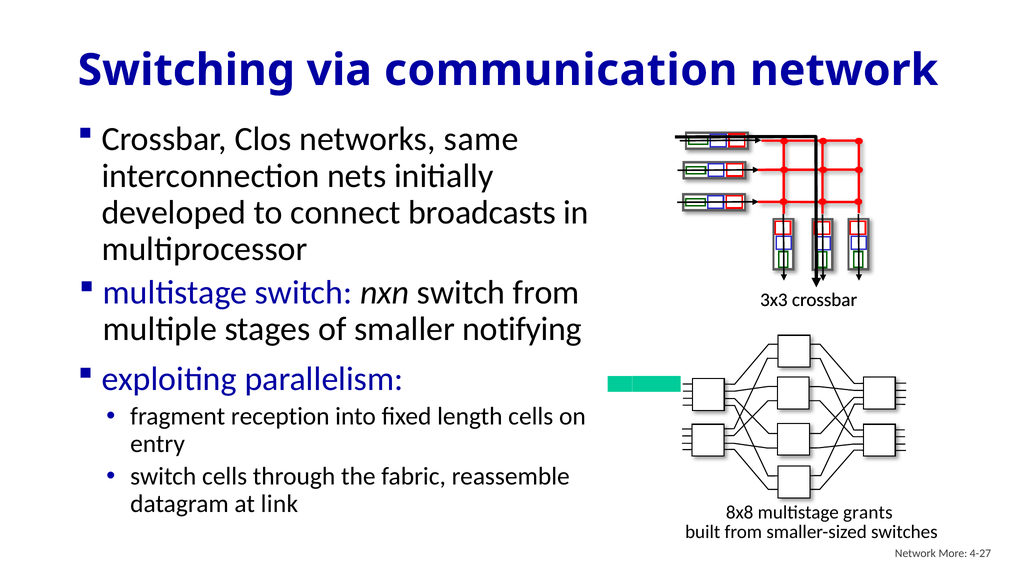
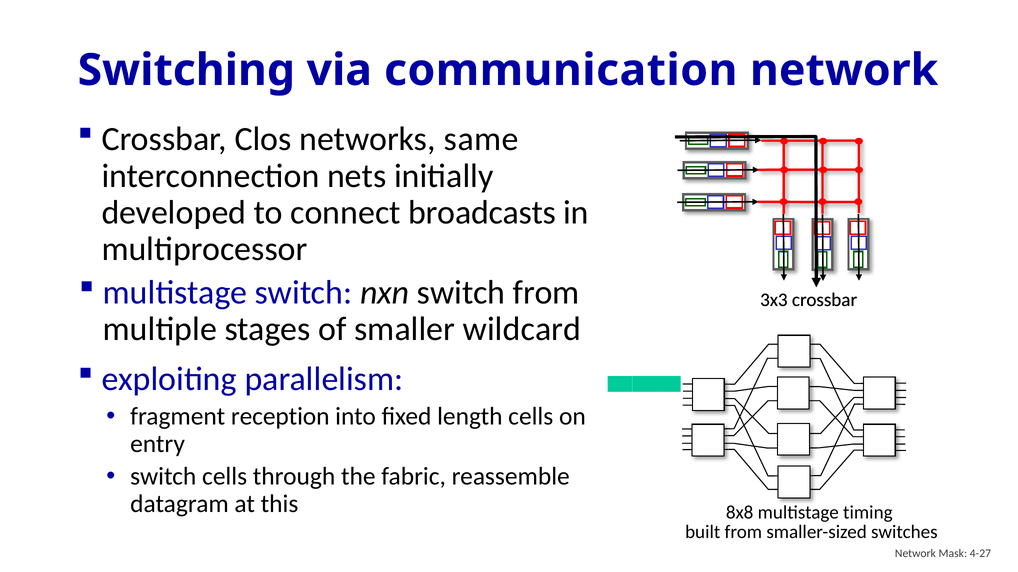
notifying: notifying -> wildcard (522, 329)
link: link -> this (280, 505)
grants: grants -> timing (868, 513)
More: More -> Mask (953, 554)
